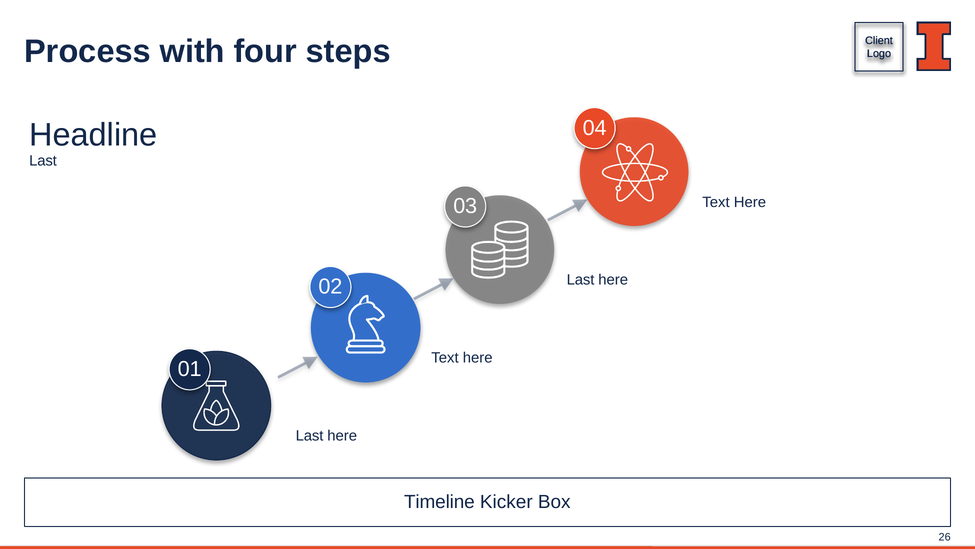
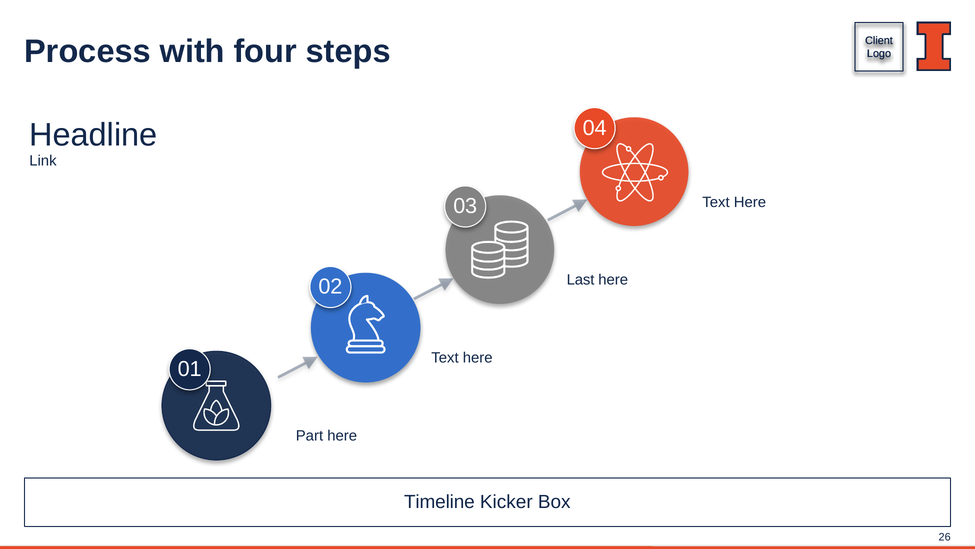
Last: Last -> Link (43, 161)
Last: Last -> Part (309, 436)
